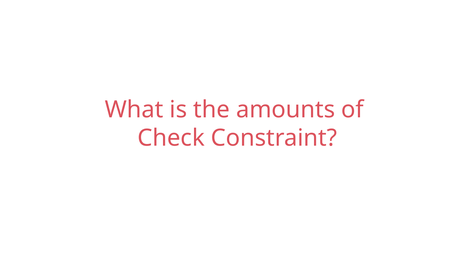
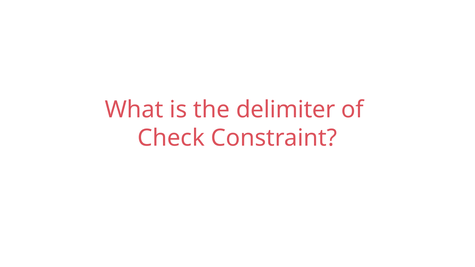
amounts: amounts -> delimiter (286, 110)
